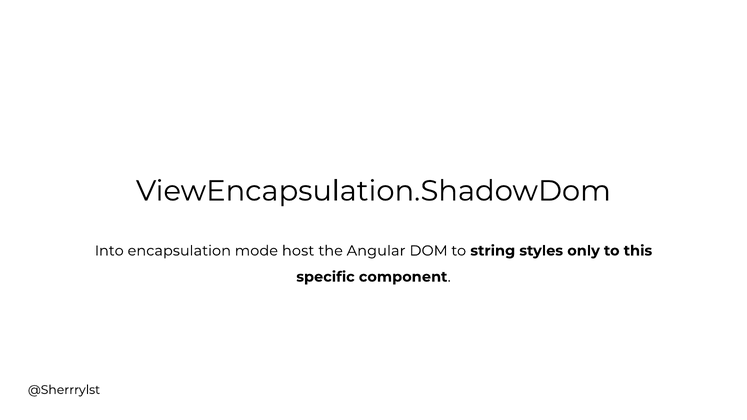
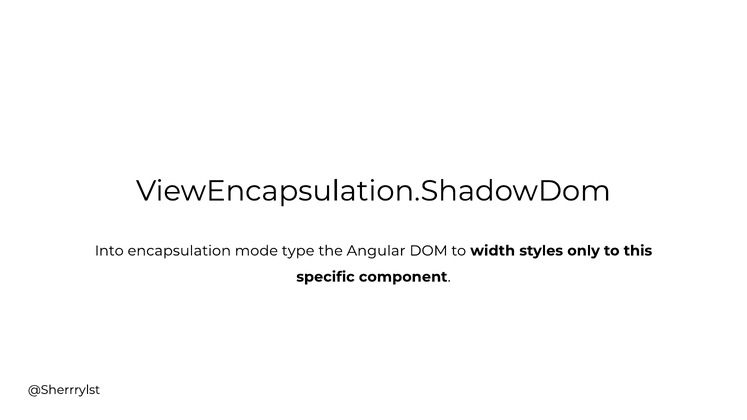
host: host -> type (298, 251)
string: string -> width (493, 251)
